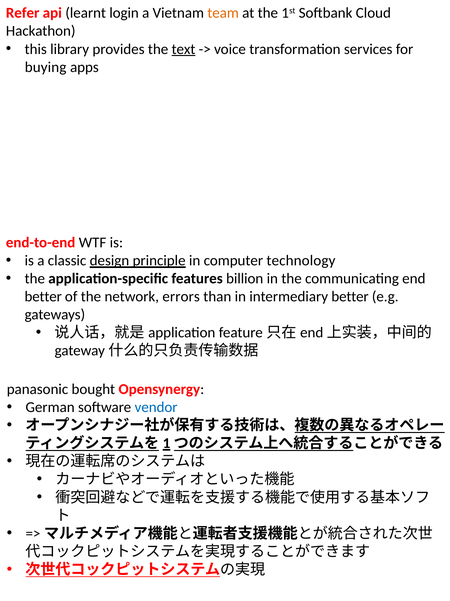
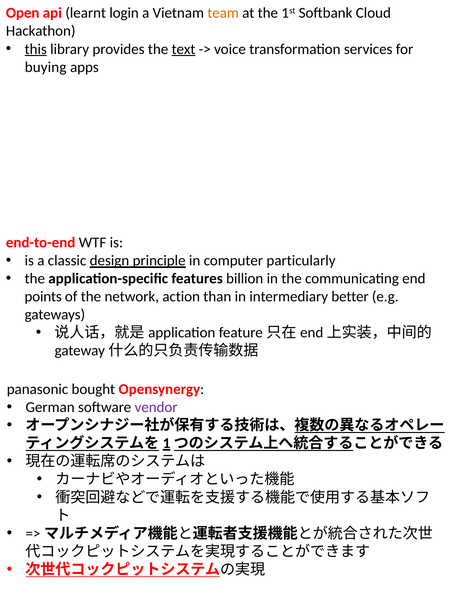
Refer: Refer -> Open (23, 13)
this underline: none -> present (36, 49)
technology: technology -> particularly (301, 260)
better: better -> points (43, 296)
errors: errors -> action (181, 296)
vendor colour: blue -> purple (156, 407)
